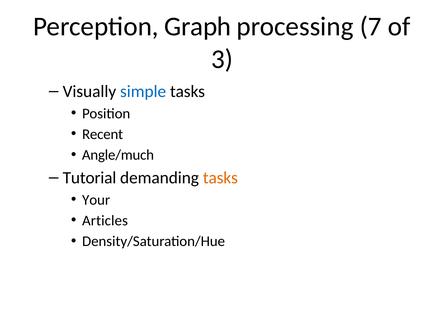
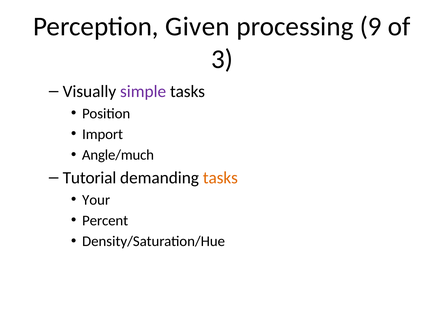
Graph: Graph -> Given (197, 27)
7: 7 -> 9 (371, 27)
simple colour: blue -> purple (143, 91)
Recent: Recent -> Import (103, 134)
Articles: Articles -> Percent (105, 221)
